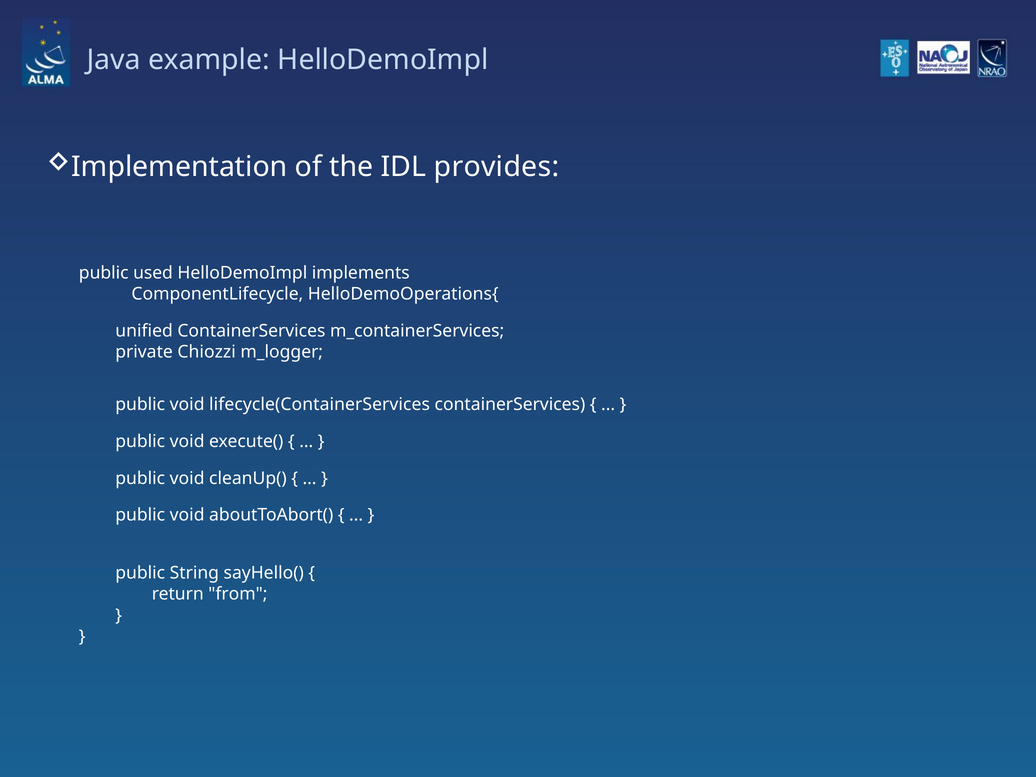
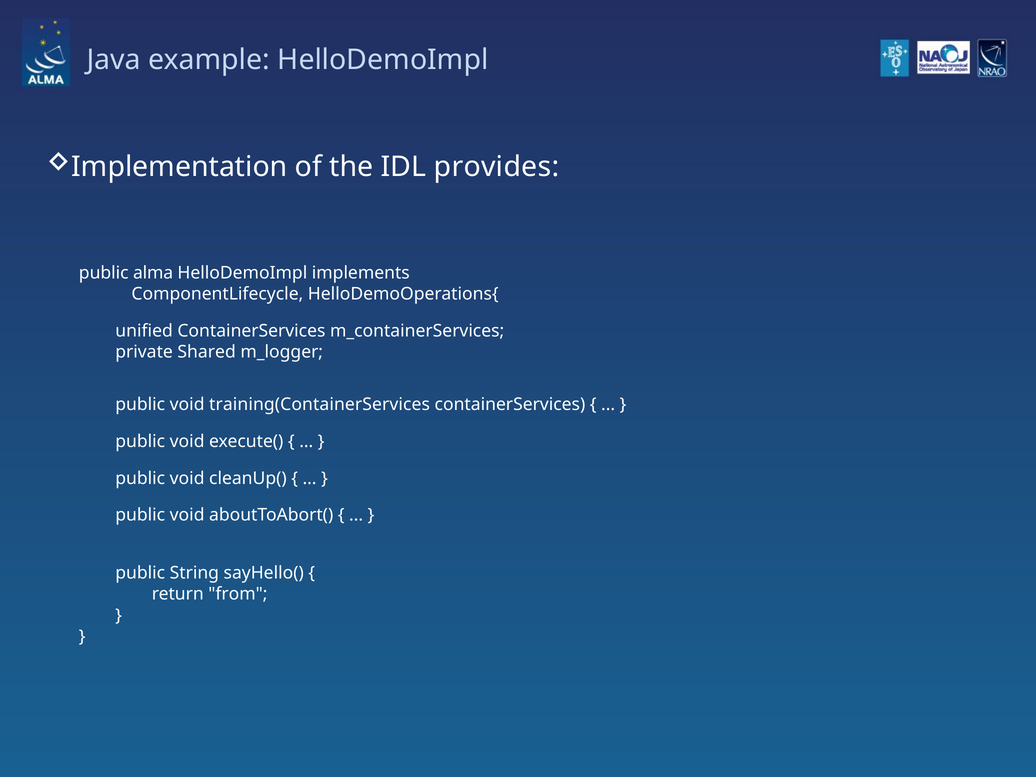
used: used -> alma (153, 273)
Chiozzi: Chiozzi -> Shared (207, 352)
lifecycle(ContainerServices: lifecycle(ContainerServices -> training(ContainerServices (320, 404)
